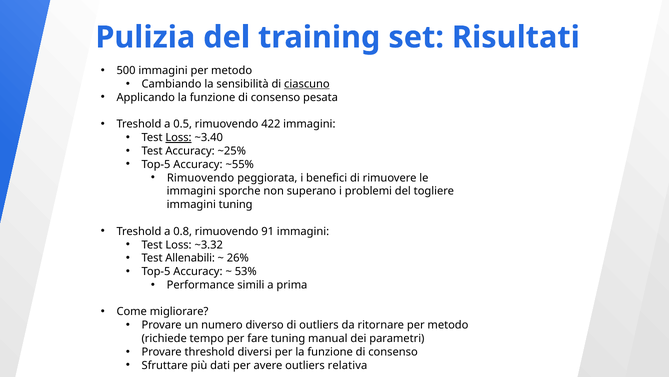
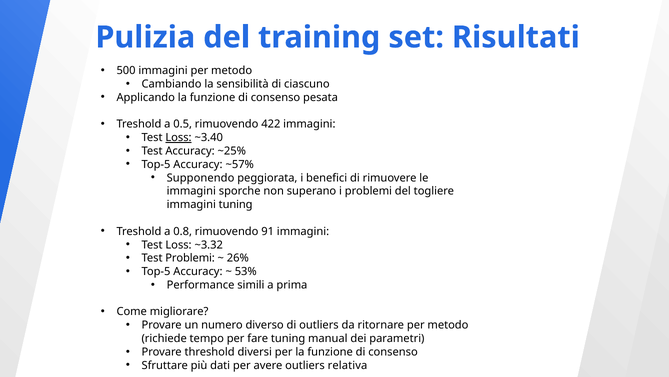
ciascuno underline: present -> none (307, 84)
~55%: ~55% -> ~57% (240, 164)
Rimuovendo: Rimuovendo -> Supponendo (201, 178)
Test Allenabili: Allenabili -> Problemi (190, 258)
